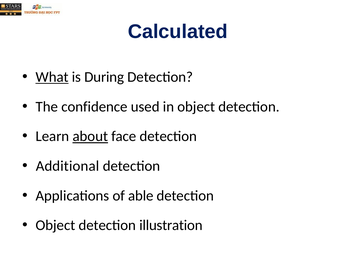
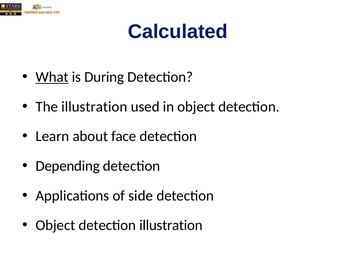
The confidence: confidence -> illustration (94, 107)
about underline: present -> none (90, 136)
Additional: Additional -> Depending (68, 166)
able: able -> side (141, 196)
